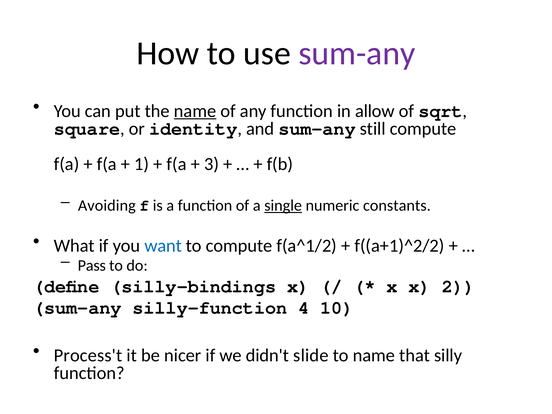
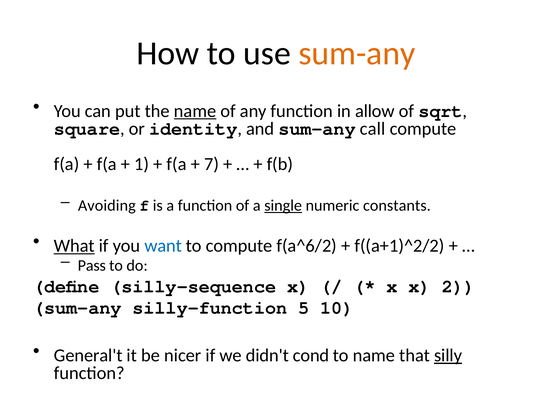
sum-any colour: purple -> orange (357, 53)
still: still -> call (373, 129)
3: 3 -> 7 (212, 164)
What underline: none -> present (74, 246)
f(a^1/2: f(a^1/2 -> f(a^6/2 (307, 246)
silly-bindings: silly-bindings -> silly-sequence (193, 286)
4: 4 -> 5 (304, 308)
Process't: Process't -> General't (88, 355)
slide: slide -> cond (311, 355)
silly underline: none -> present (448, 355)
